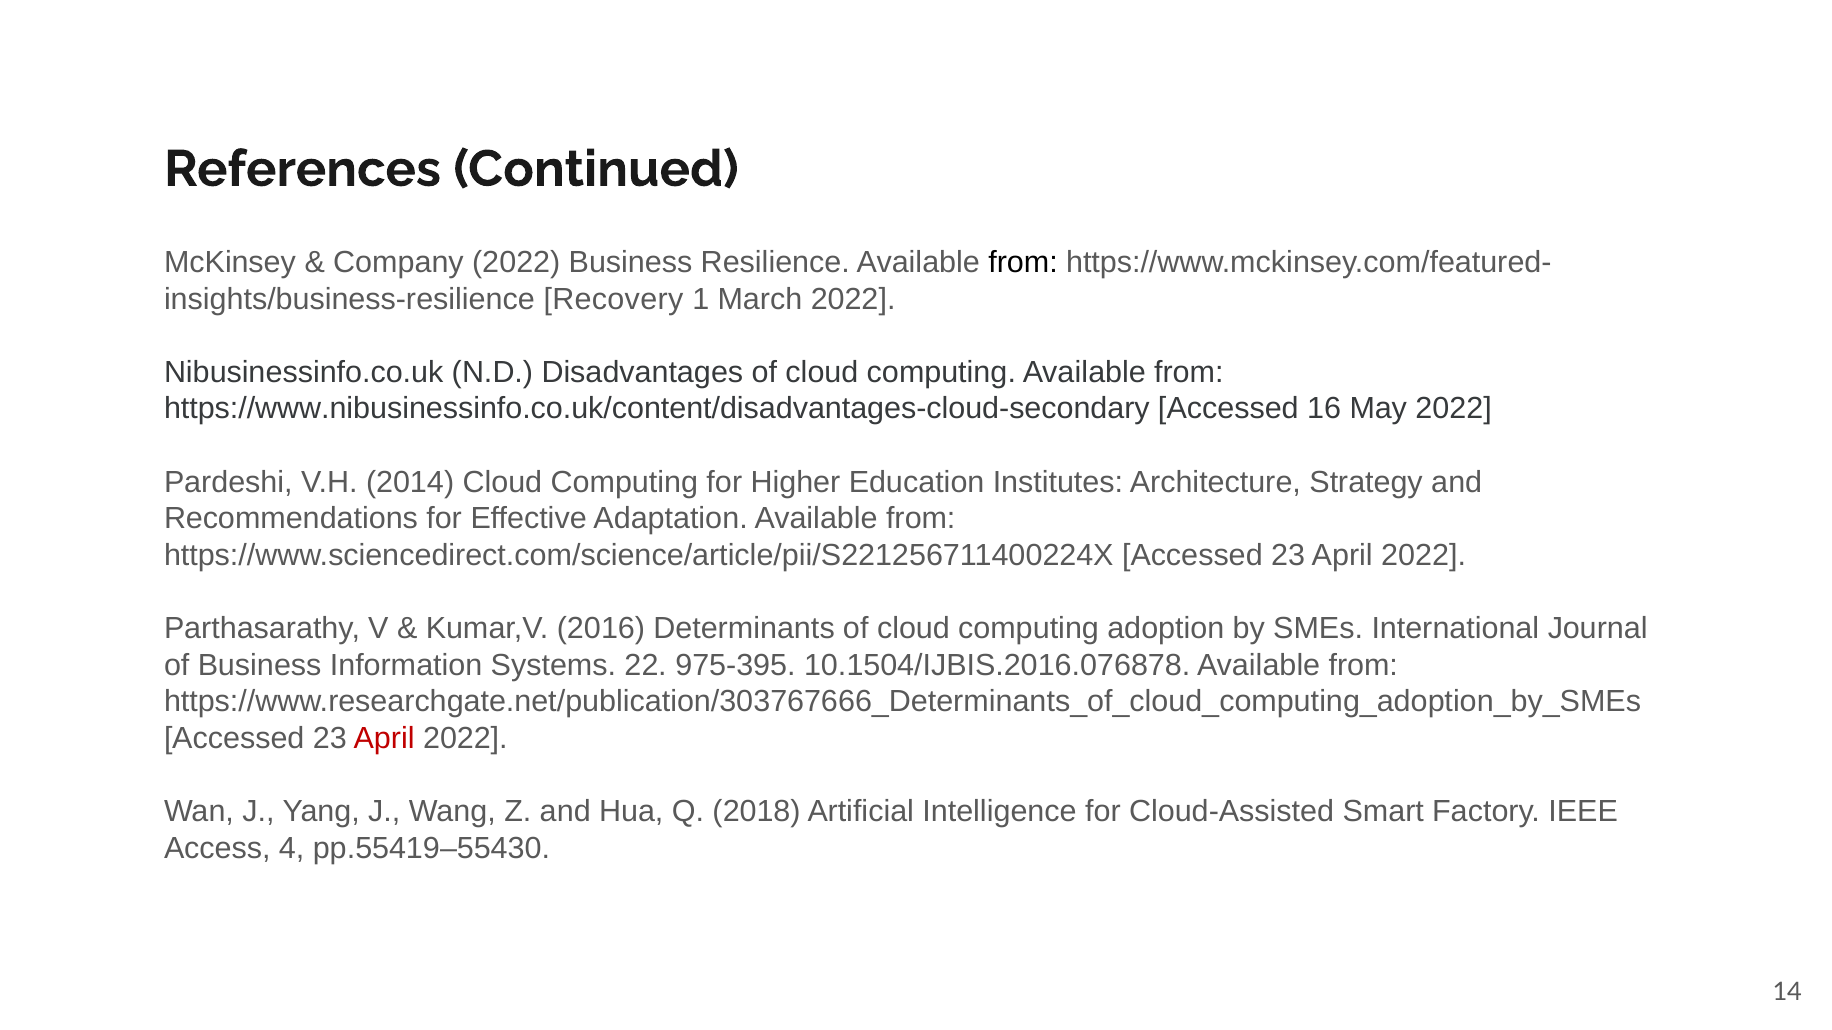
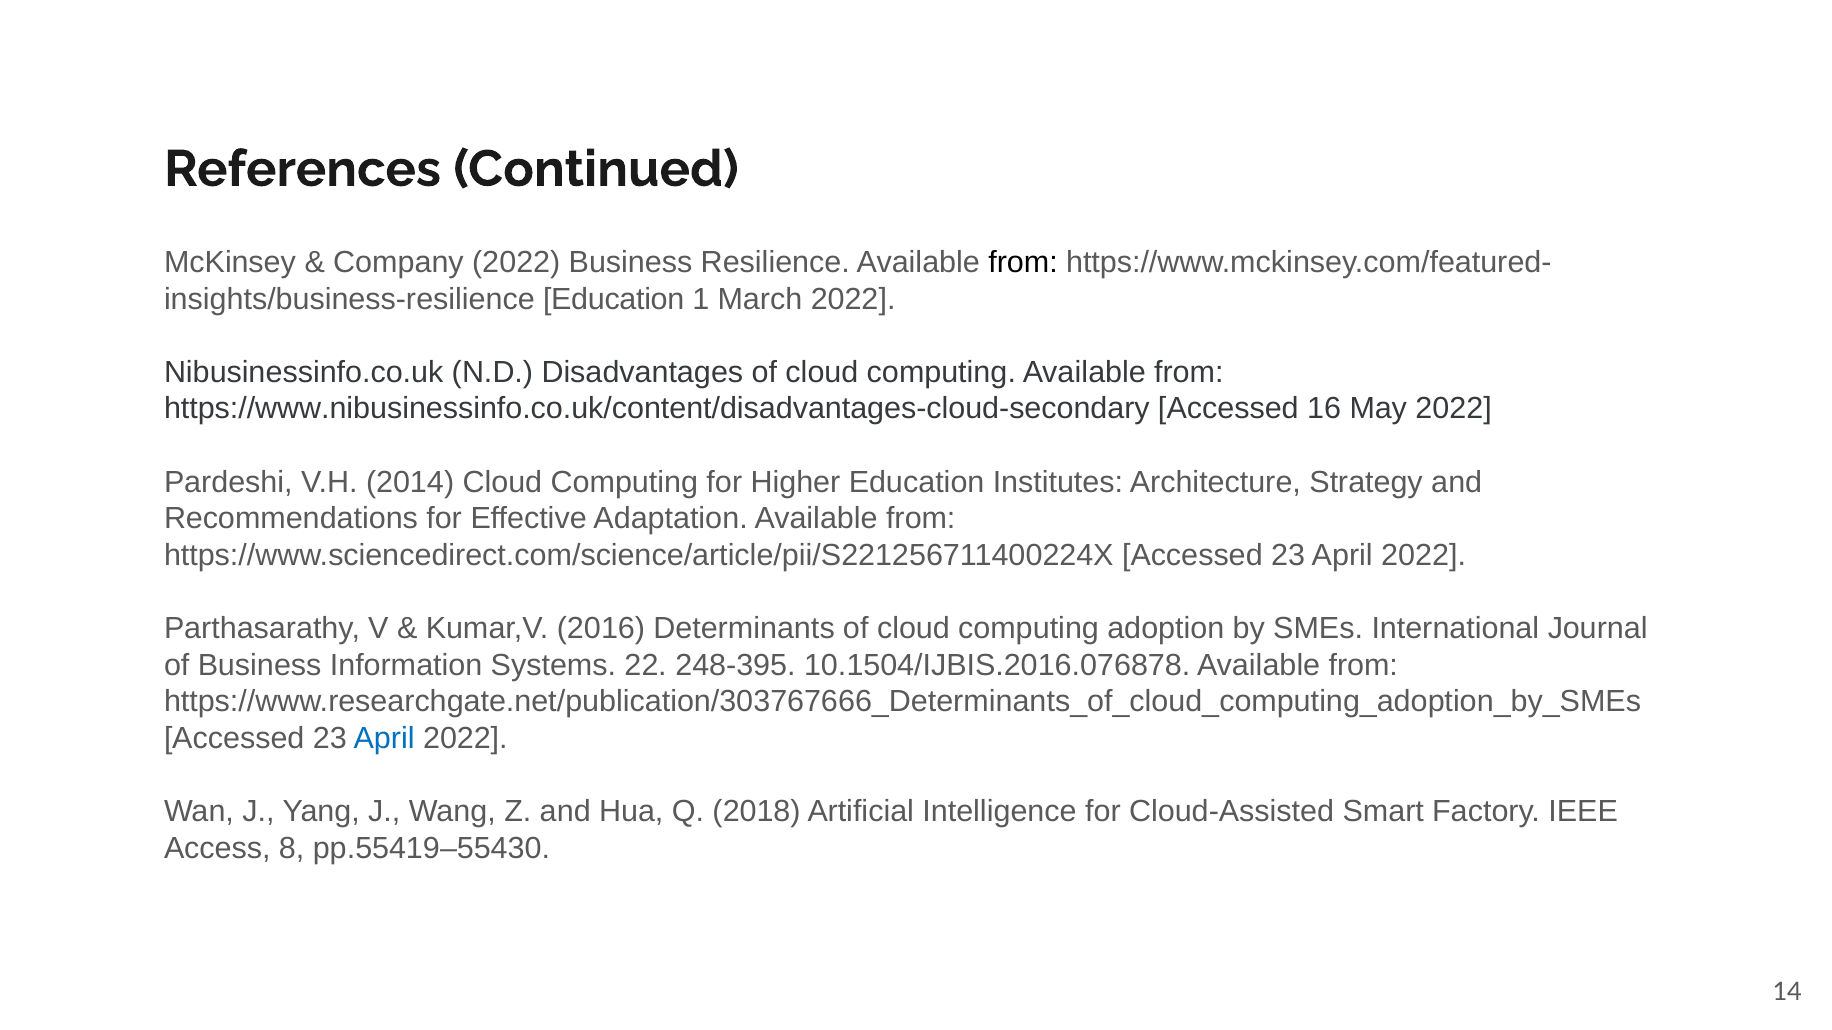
Recovery: Recovery -> Education (614, 299)
975-395: 975-395 -> 248-395 (735, 666)
April colour: red -> blue (384, 739)
4: 4 -> 8 (292, 849)
